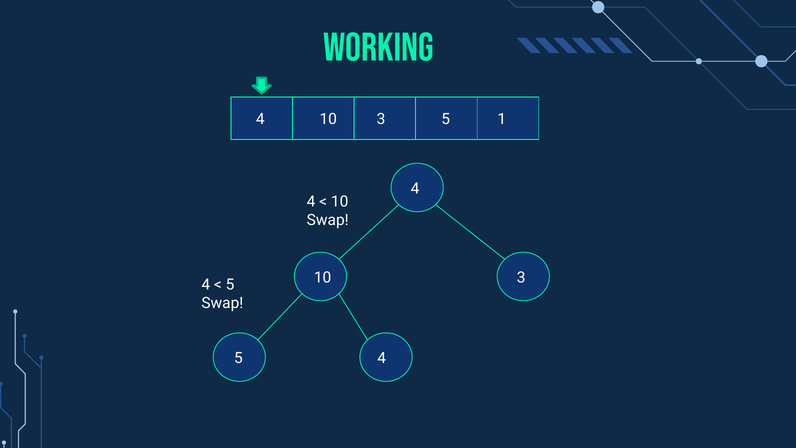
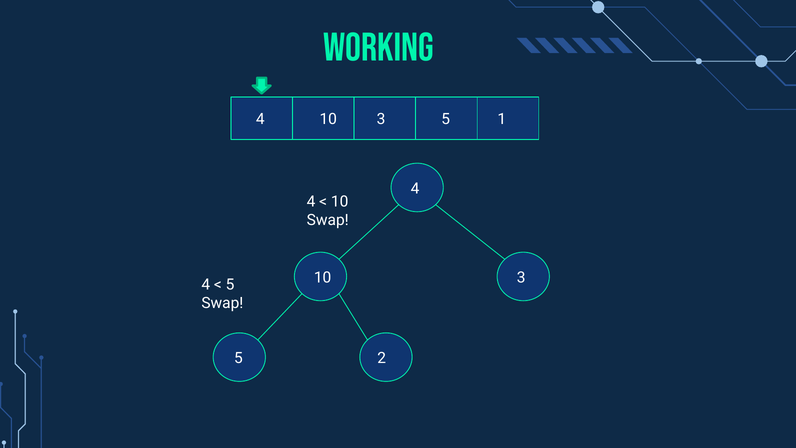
5 4: 4 -> 2 (382, 358)
